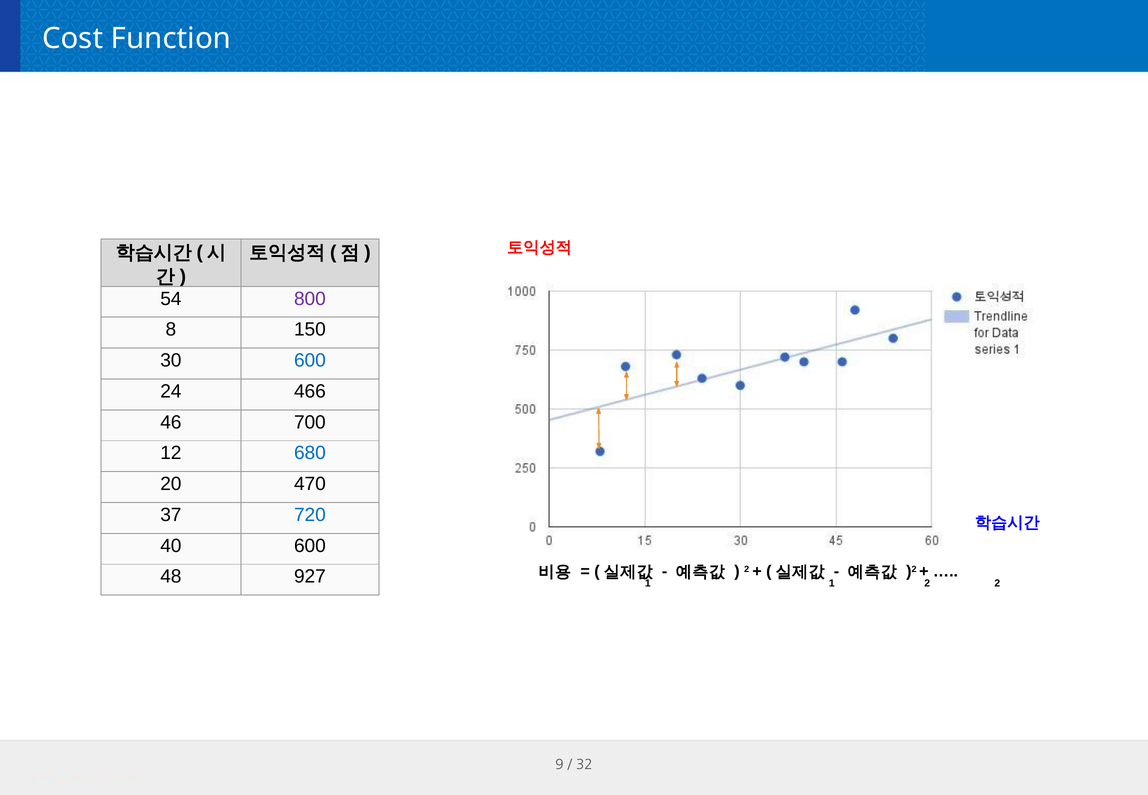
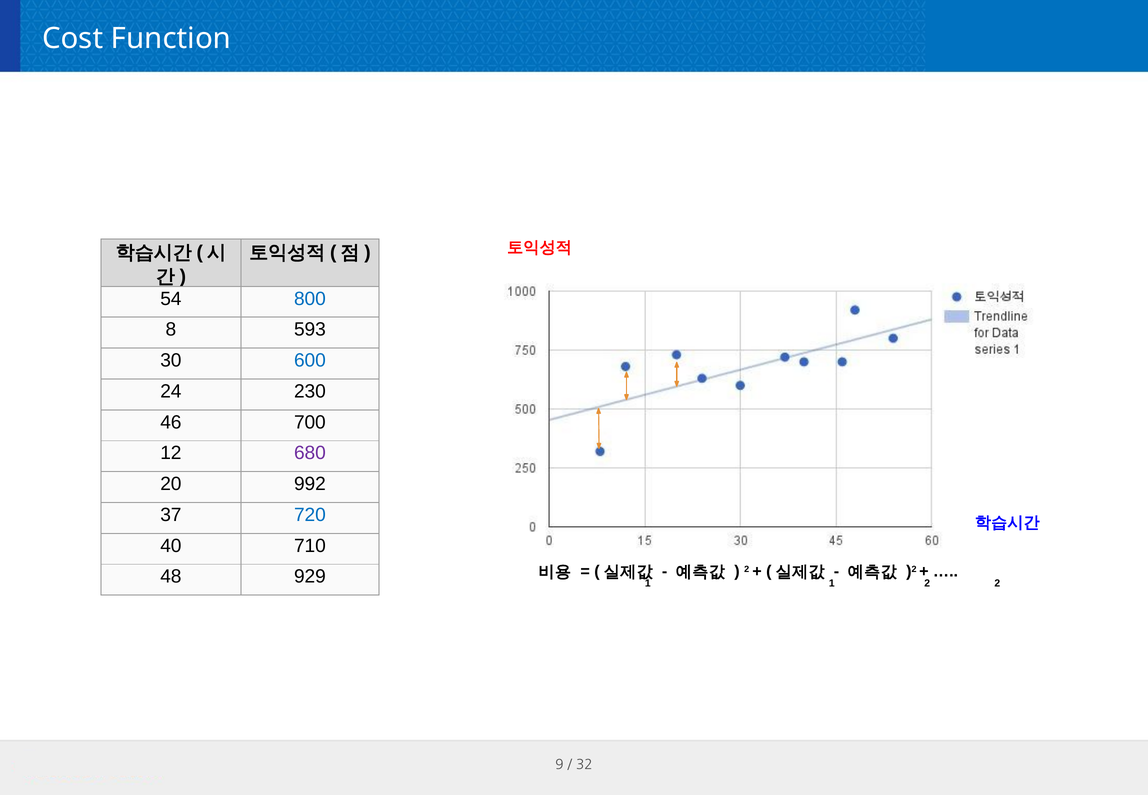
800 colour: purple -> blue (310, 299)
150: 150 -> 593 (310, 329)
466: 466 -> 230 (310, 391)
680 colour: blue -> purple (310, 453)
470: 470 -> 992 (310, 484)
40 600: 600 -> 710 (310, 546)
927: 927 -> 929 (310, 576)
